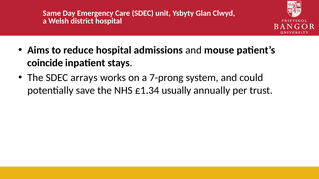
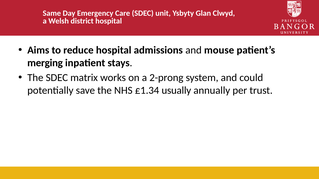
coincide: coincide -> merging (45, 63)
arrays: arrays -> matrix (84, 78)
7-prong: 7-prong -> 2-prong (166, 78)
